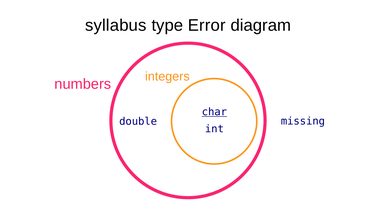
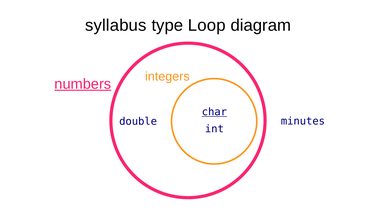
Error: Error -> Loop (207, 25)
numbers underline: none -> present (83, 84)
missing: missing -> minutes (303, 121)
